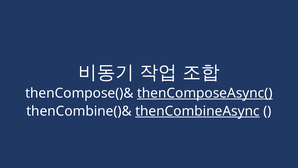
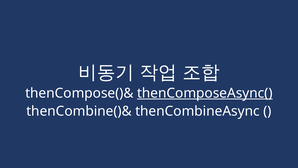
thenCombineAsync underline: present -> none (197, 111)
